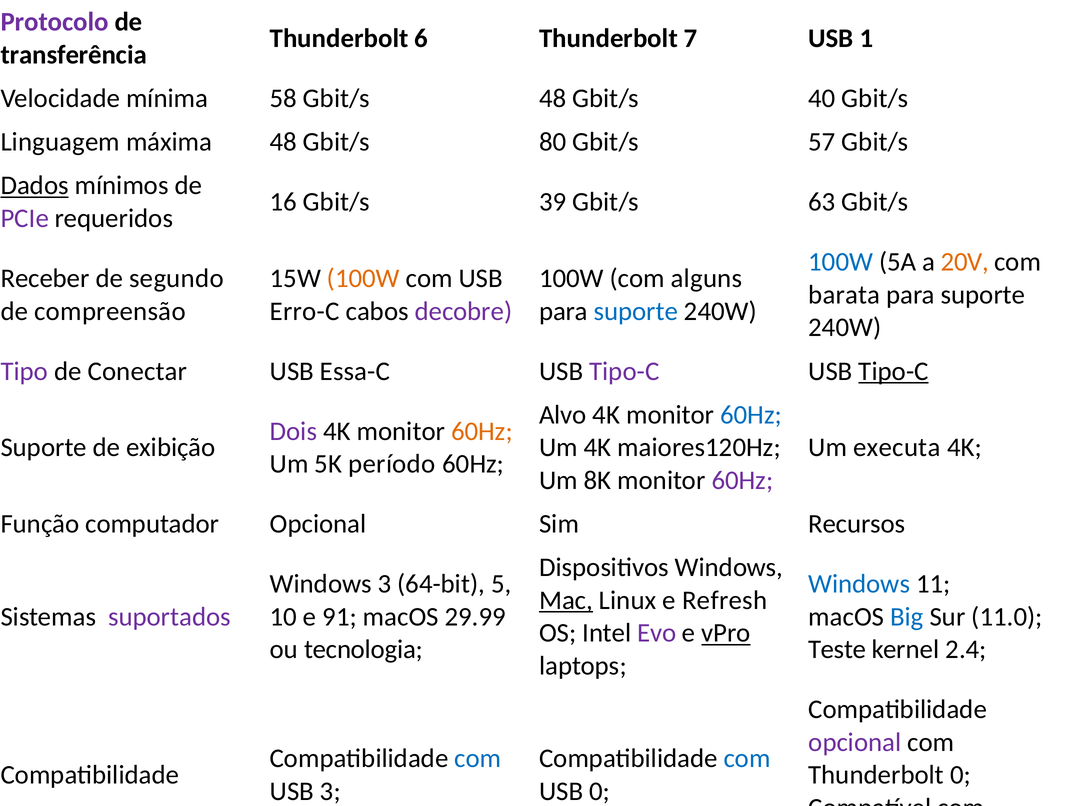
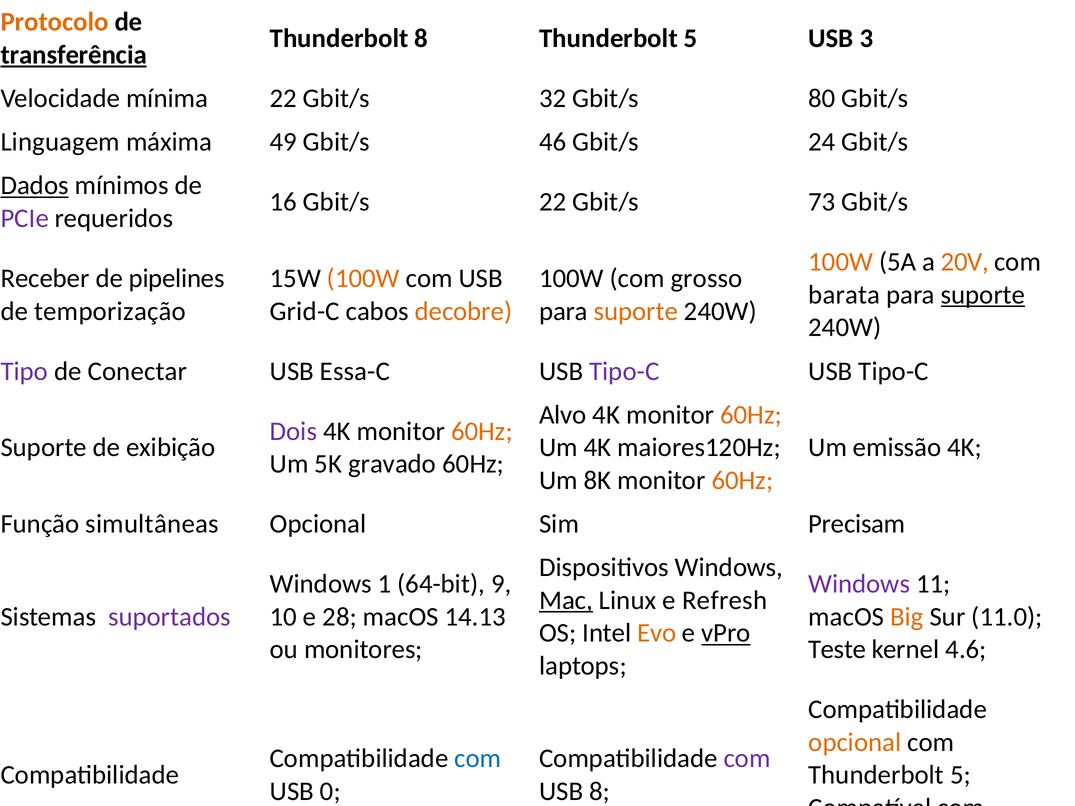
Protocolo colour: purple -> orange (55, 22)
Thunderbolt 6: 6 -> 8 (421, 39)
7: 7 -> 5 (691, 39)
1: 1 -> 3 (866, 39)
transferência underline: none -> present (74, 55)
mínima 58: 58 -> 22 (283, 99)
Gbit/s 48: 48 -> 32 (553, 99)
40: 40 -> 80 (822, 99)
máxima 48: 48 -> 49 (283, 142)
80: 80 -> 46 (553, 142)
57: 57 -> 24 (822, 142)
Gbit/s 39: 39 -> 22 (553, 202)
63: 63 -> 73 (822, 202)
100W colour: blue -> orange (841, 262)
segundo: segundo -> pipelines (177, 279)
alguns: alguns -> grosso (707, 279)
suporte underline: none -> present (983, 295)
compreensão: compreensão -> temporização (110, 311)
Erro-C: Erro-C -> Grid-C (305, 311)
decobre colour: purple -> orange (463, 311)
suporte colour: blue -> orange (636, 311)
Tipo-C underline: present -> none (894, 371)
60Hz colour: blue -> orange (751, 415)
executa: executa -> emissão (897, 448)
período: período -> gravado (392, 464)
60Hz colour: purple -> orange (742, 480)
computador: computador -> simultâneas (152, 524)
Recursos: Recursos -> Precisam (857, 524)
Windows 3: 3 -> 1 (384, 584)
5: 5 -> 9 (501, 584)
Windows colour: blue -> purple (859, 584)
91: 91 -> 28 (340, 617)
29.99: 29.99 -> 14.13 (475, 617)
Big colour: blue -> orange (907, 617)
Evo colour: purple -> orange (657, 633)
tecnologia: tecnologia -> monitores (363, 650)
2.4: 2.4 -> 4.6 (966, 650)
opcional colour: purple -> orange (855, 742)
com colour: blue -> purple (747, 759)
0: 0 -> 5 (960, 775)
USB 3: 3 -> 0 (330, 792)
USB 0: 0 -> 8 (600, 792)
